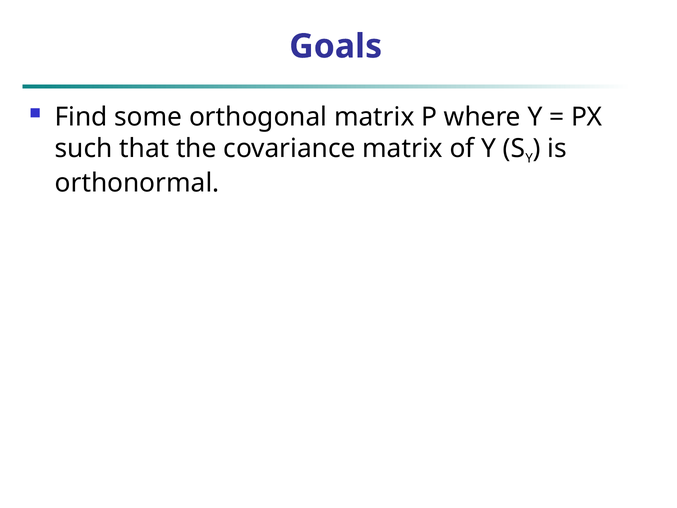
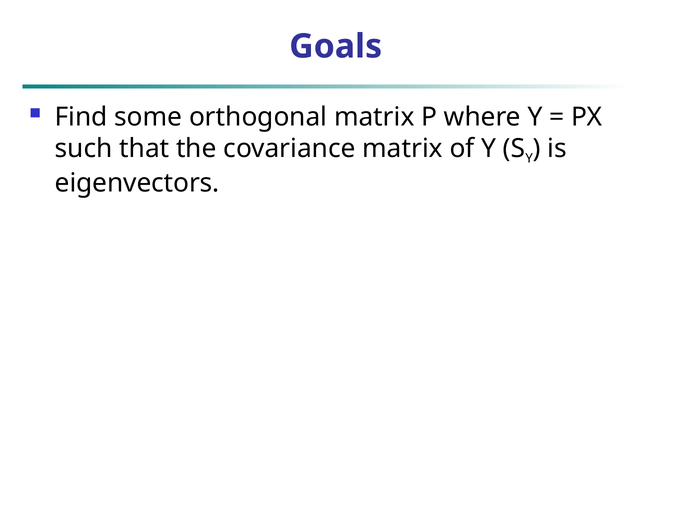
orthonormal: orthonormal -> eigenvectors (137, 183)
